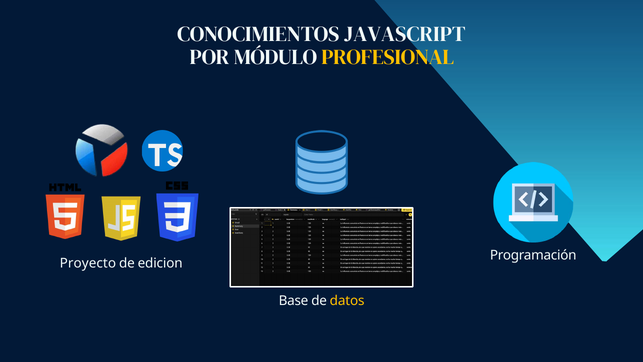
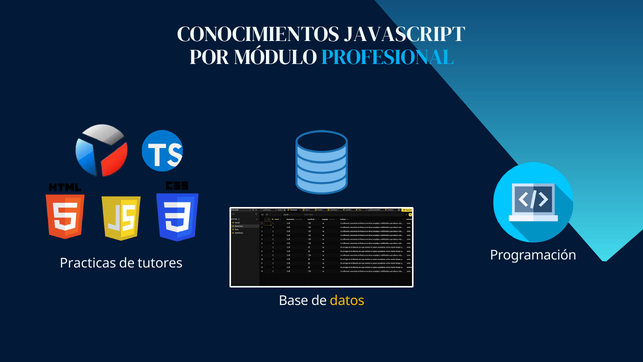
PROFESIONAL colour: yellow -> light blue (388, 57)
Proyecto: Proyecto -> Practicas (88, 263)
edicion: edicion -> tutores (160, 263)
